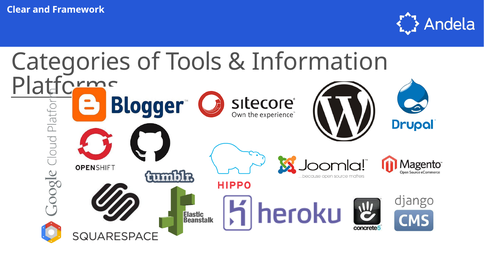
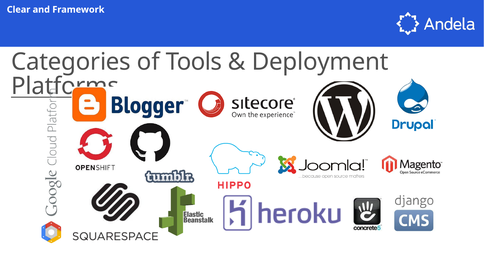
Information: Information -> Deployment (320, 62)
